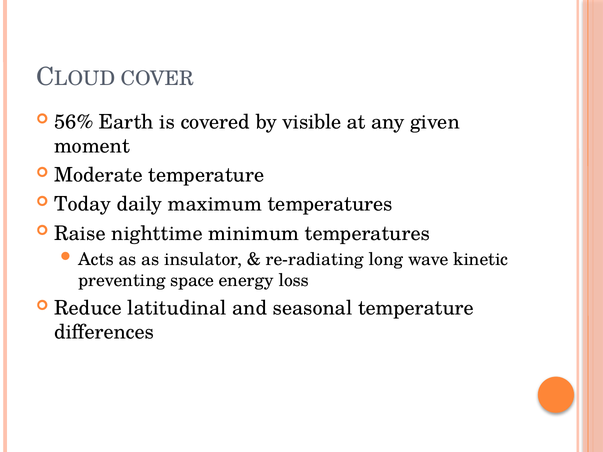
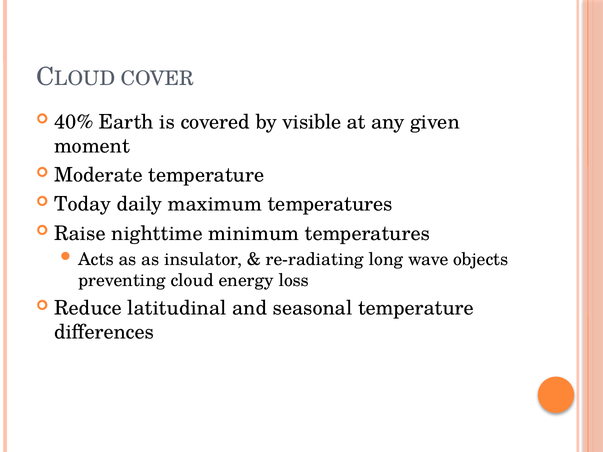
56%: 56% -> 40% (74, 122)
kinetic: kinetic -> objects (481, 259)
space: space -> cloud (192, 281)
